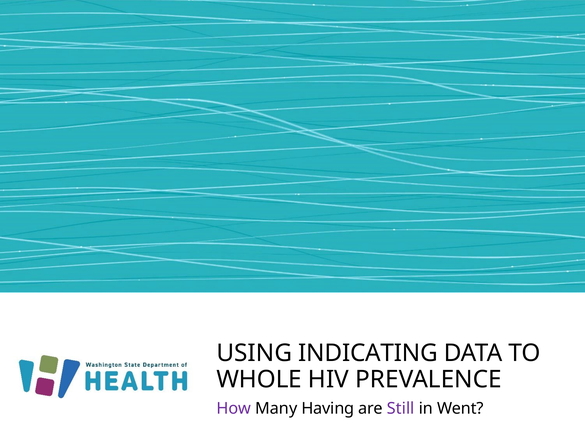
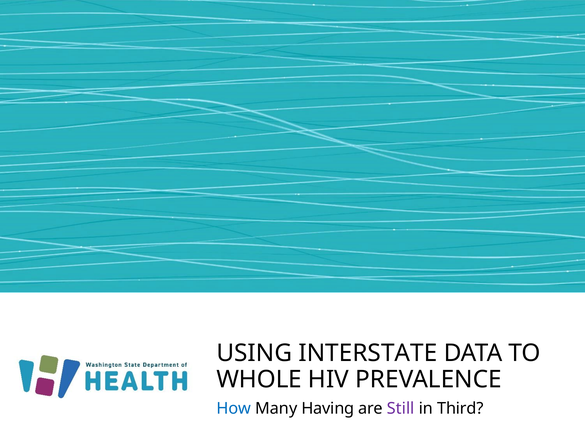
INDICATING: INDICATING -> INTERSTATE (368, 353)
How colour: purple -> blue (234, 408)
Went: Went -> Third (460, 408)
